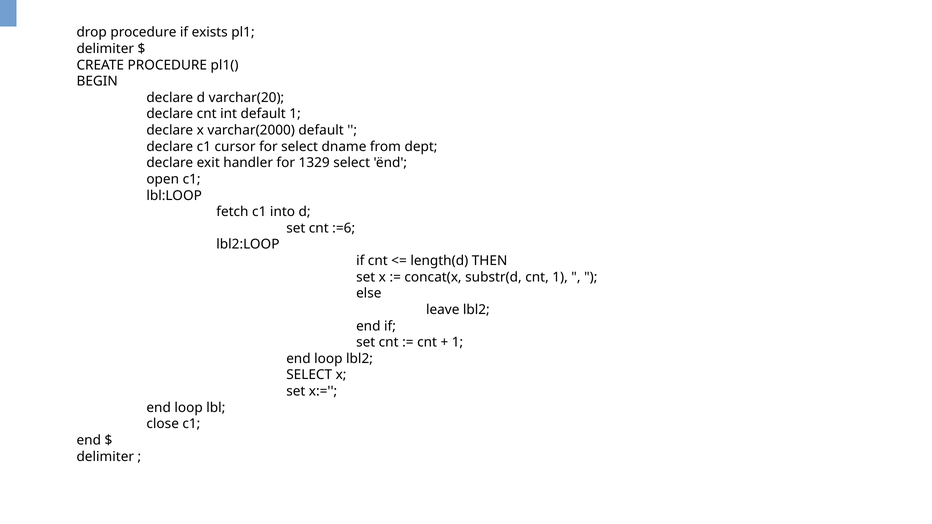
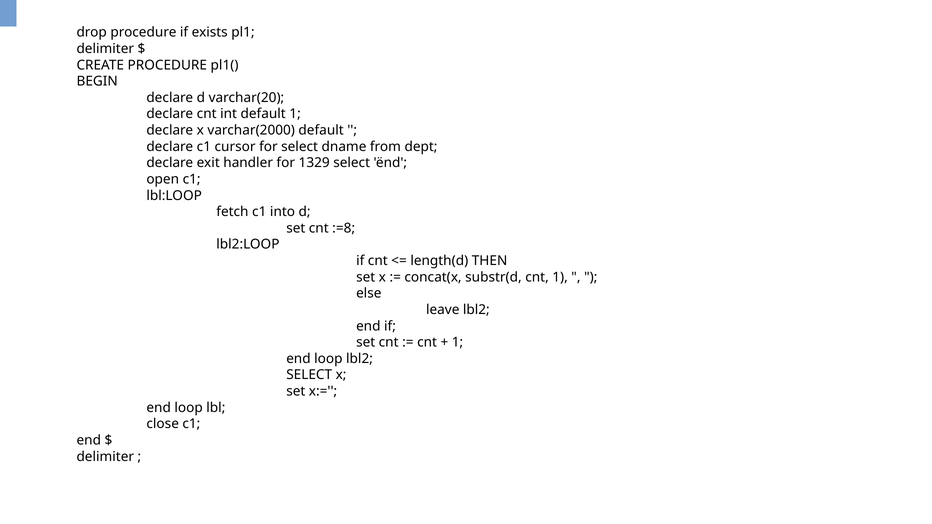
:=6: :=6 -> :=8 (344, 228)
